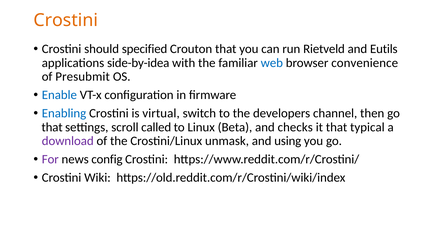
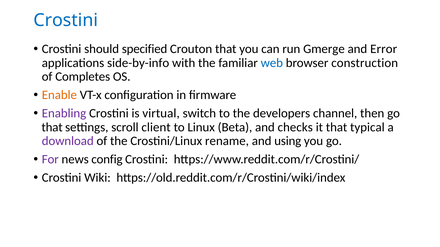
Crostini colour: orange -> blue (66, 20)
Rietveld: Rietveld -> Gmerge (324, 49)
Eutils: Eutils -> Error (384, 49)
side-by-idea: side-by-idea -> side-by-info (138, 63)
convenience: convenience -> construction (365, 63)
Presubmit: Presubmit -> Completes (83, 77)
Enable colour: blue -> orange (59, 95)
Enabling colour: blue -> purple (64, 114)
called: called -> client (156, 127)
unmask: unmask -> rename (227, 141)
